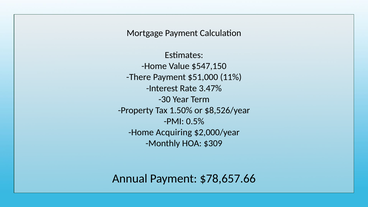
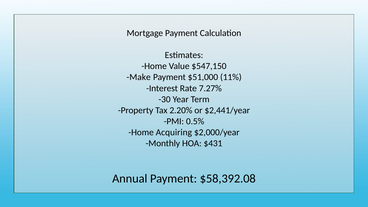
There: There -> Make (139, 77)
3.47%: 3.47% -> 7.27% (210, 88)
1.50%: 1.50% -> 2.20% (181, 110)
$8,526/year: $8,526/year -> $2,441/year (227, 110)
$309: $309 -> $431 (213, 143)
$78,657.66: $78,657.66 -> $58,392.08 (228, 179)
